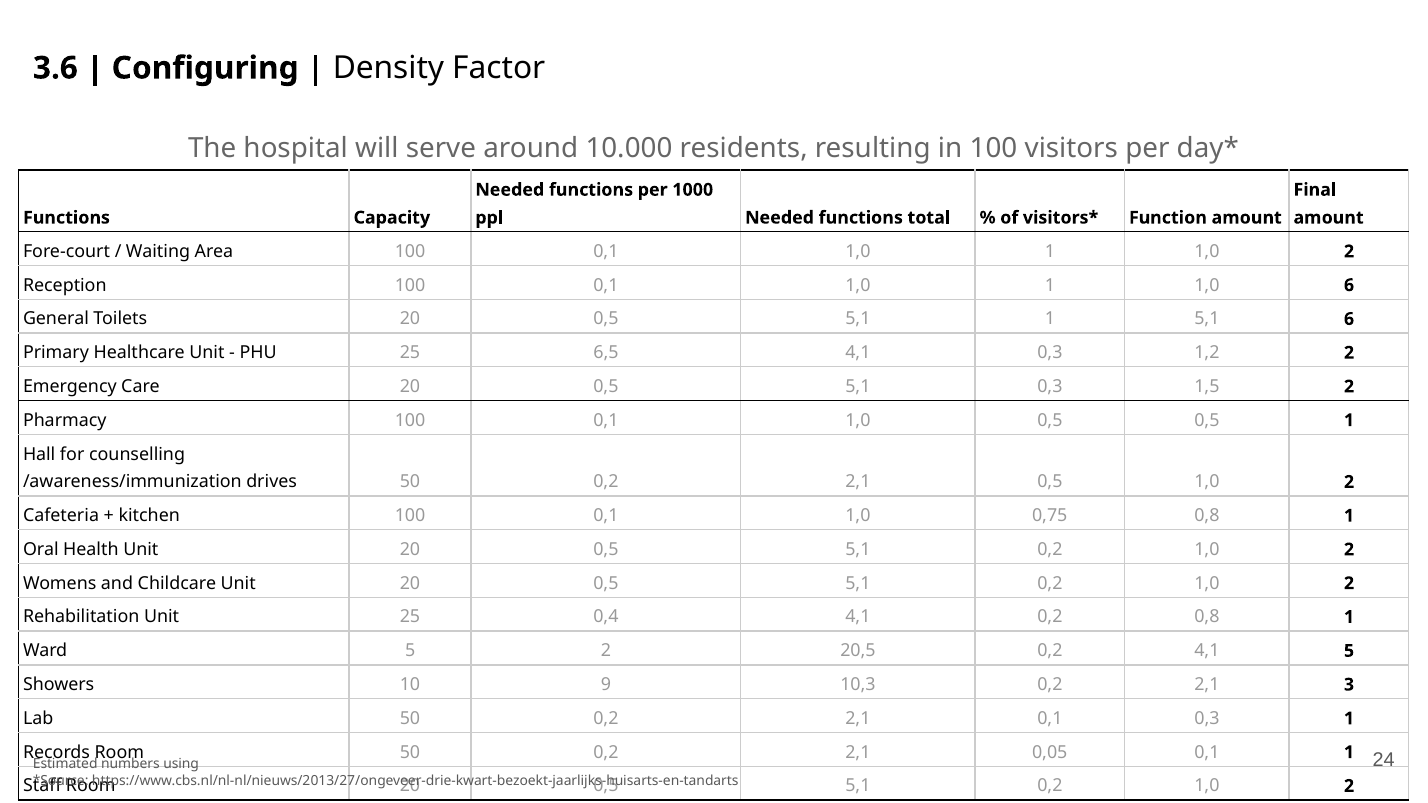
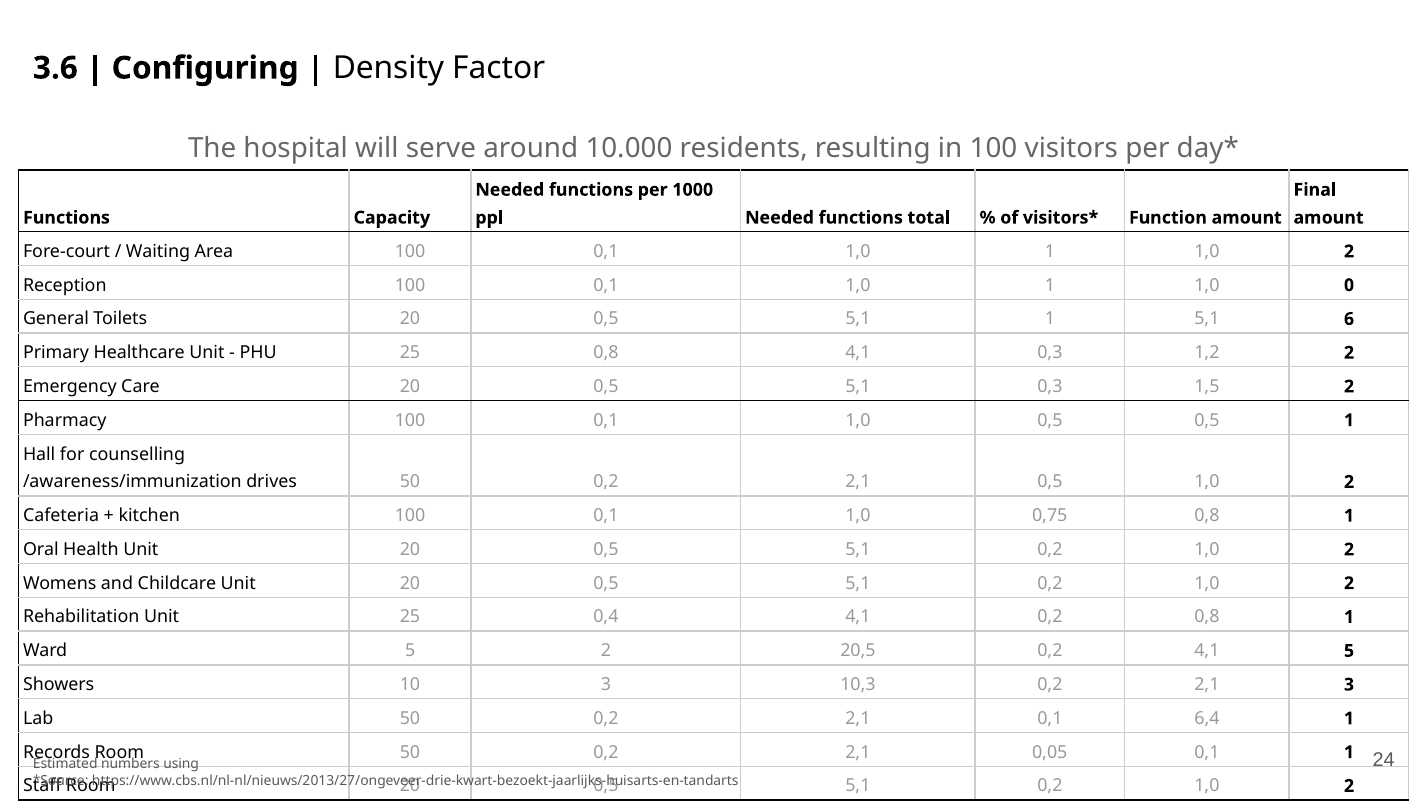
1,0 6: 6 -> 0 (1349, 285)
25 6,5: 6,5 -> 0,8 (606, 353)
10 9: 9 -> 3 (606, 685)
0,1 0,3: 0,3 -> 6,4 (1207, 719)
